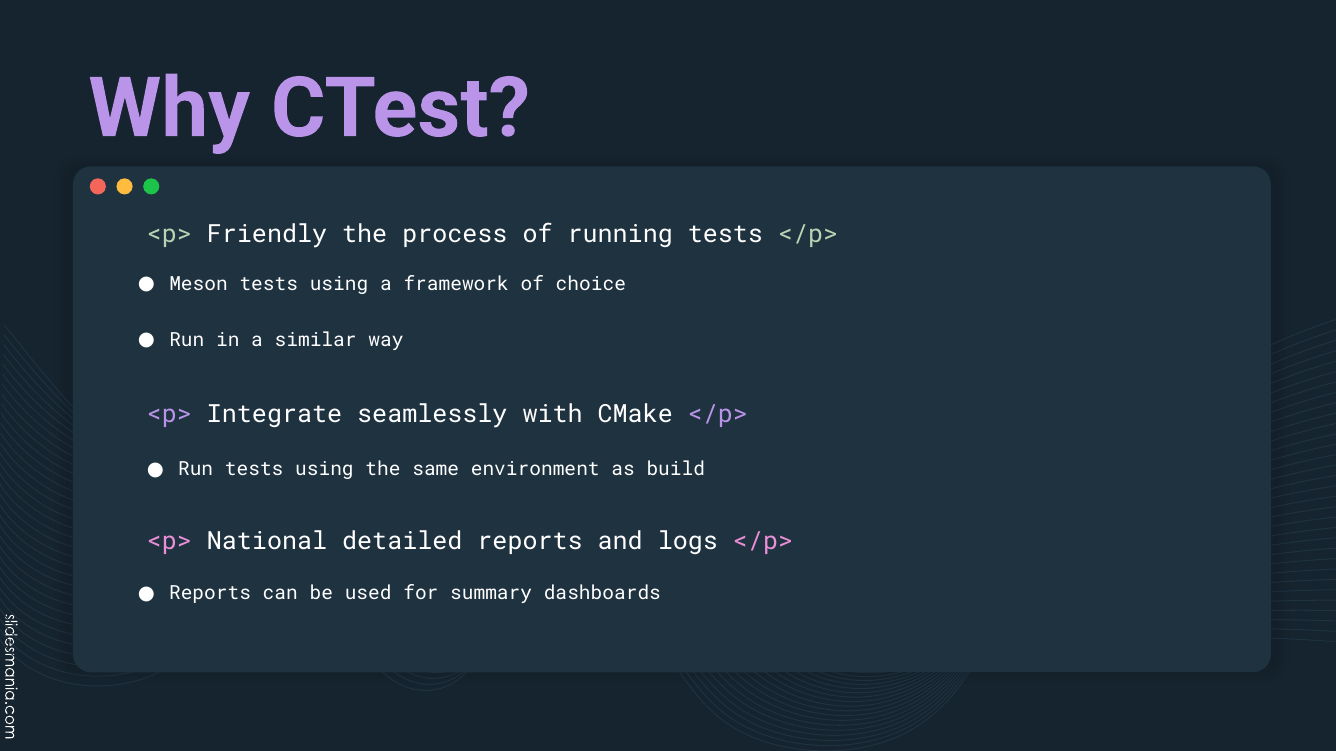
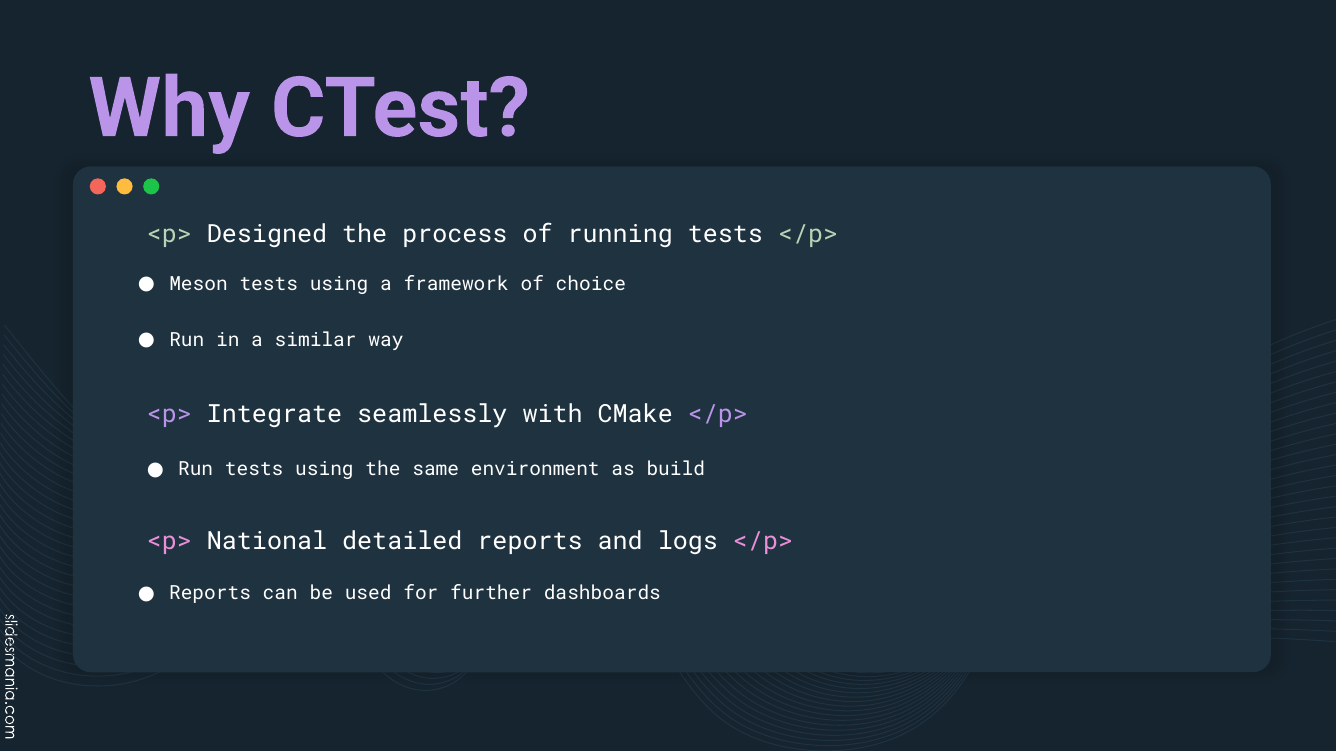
Friendly: Friendly -> Designed (267, 234)
summary: summary -> further (491, 594)
